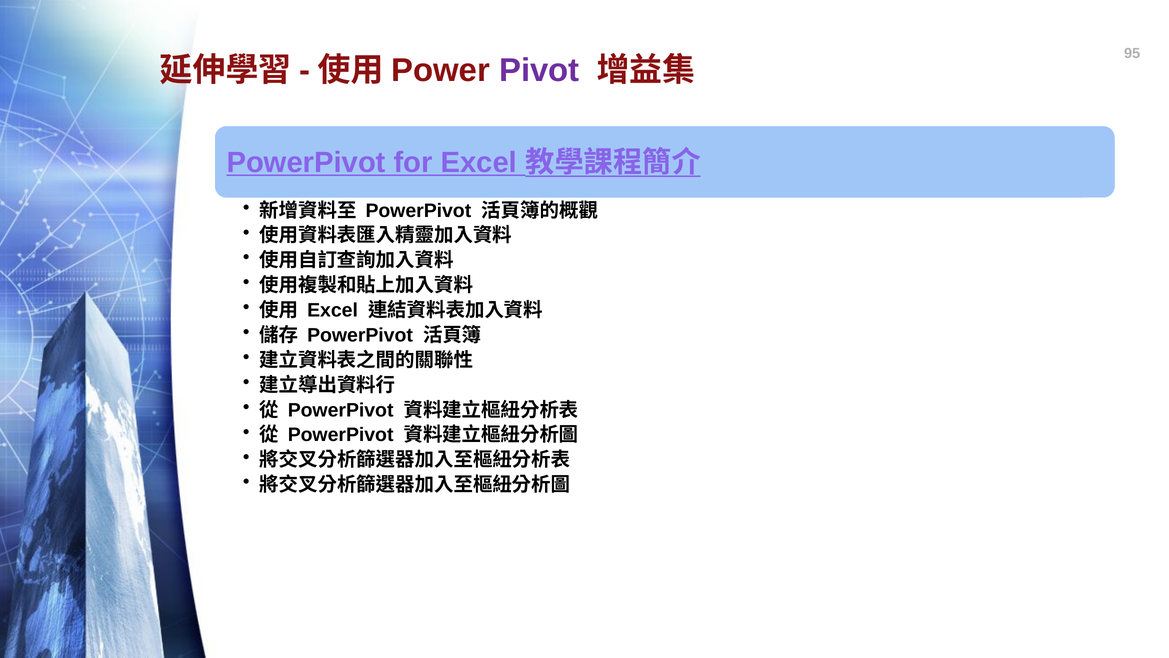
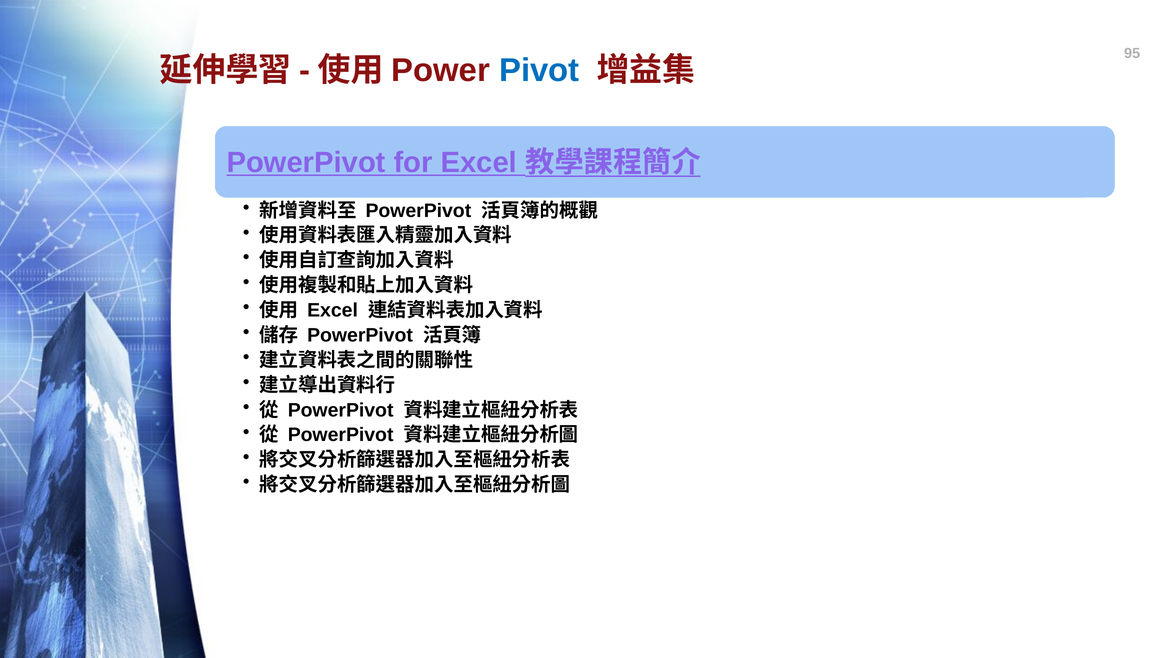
Pivot colour: purple -> blue (539, 70)
